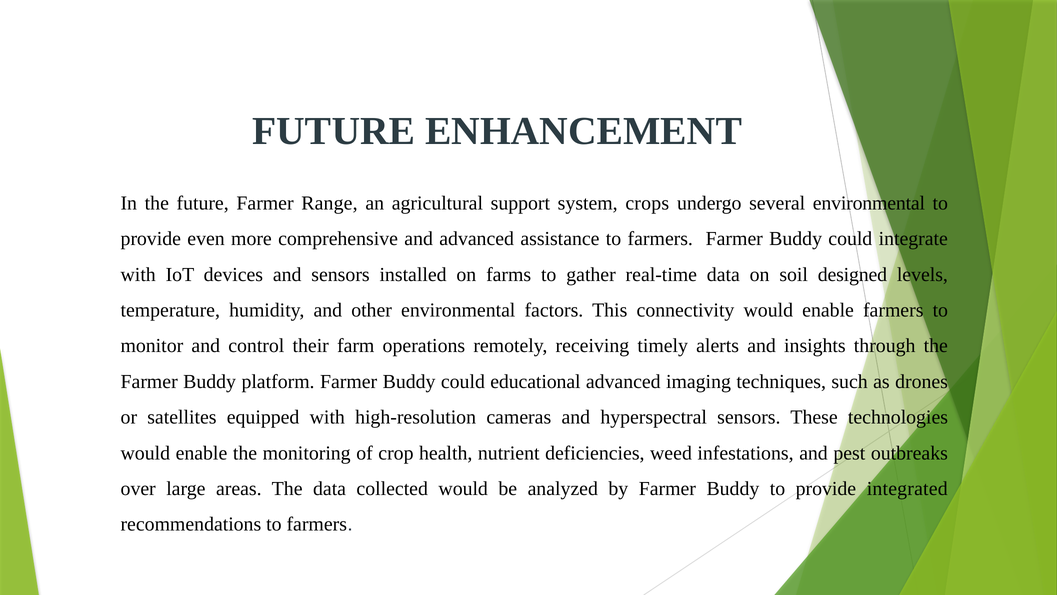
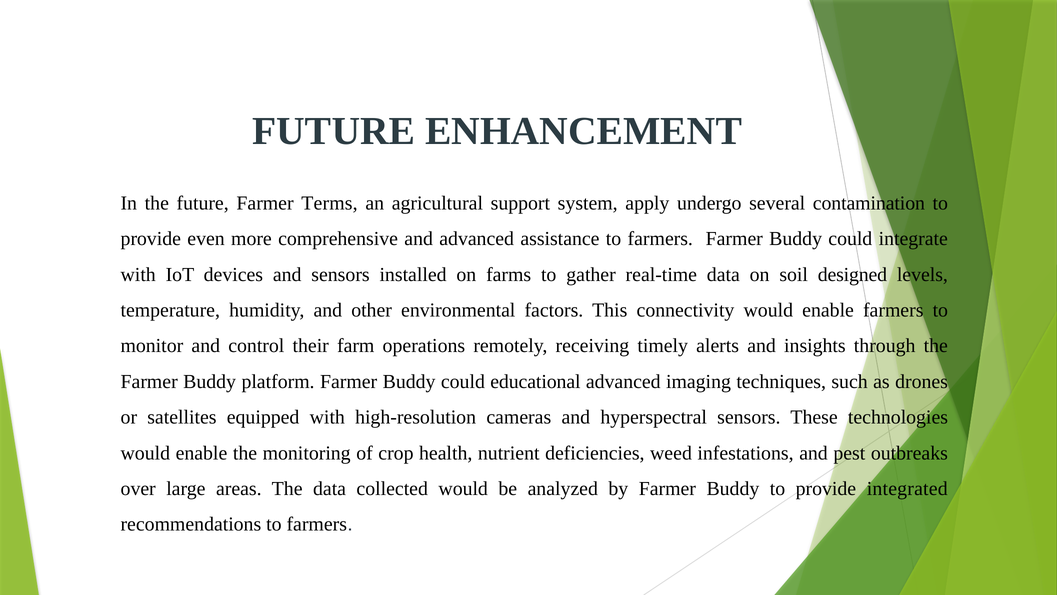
Range: Range -> Terms (329, 203)
crops: crops -> apply (647, 203)
several environmental: environmental -> contamination (869, 203)
